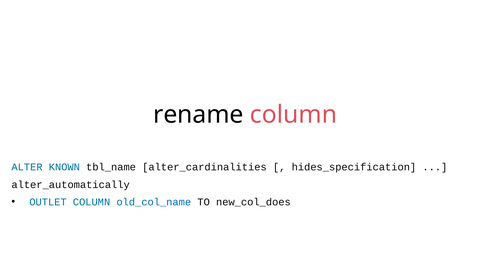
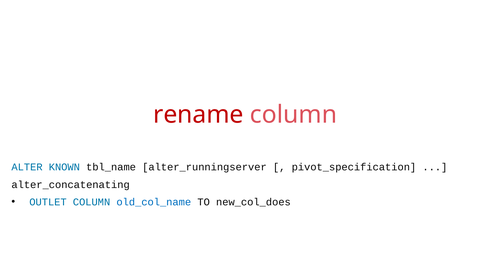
rename colour: black -> red (198, 115)
alter_cardinalities: alter_cardinalities -> alter_runningserver (204, 168)
hides_specification: hides_specification -> pivot_specification (354, 168)
alter_automatically: alter_automatically -> alter_concatenating (71, 185)
